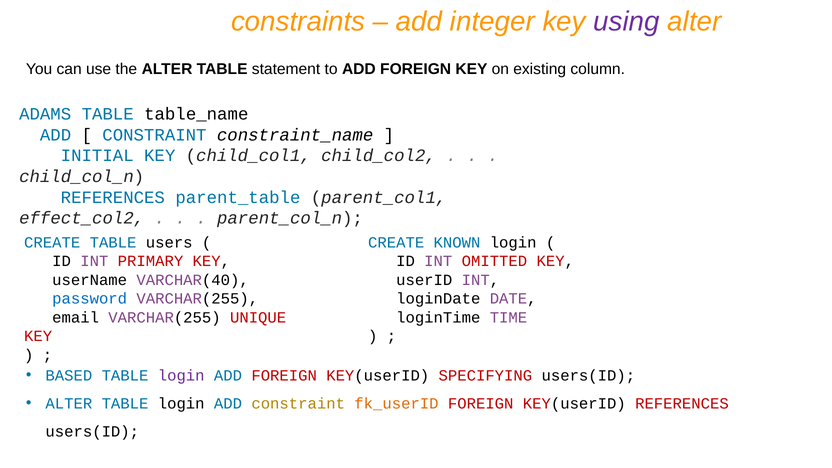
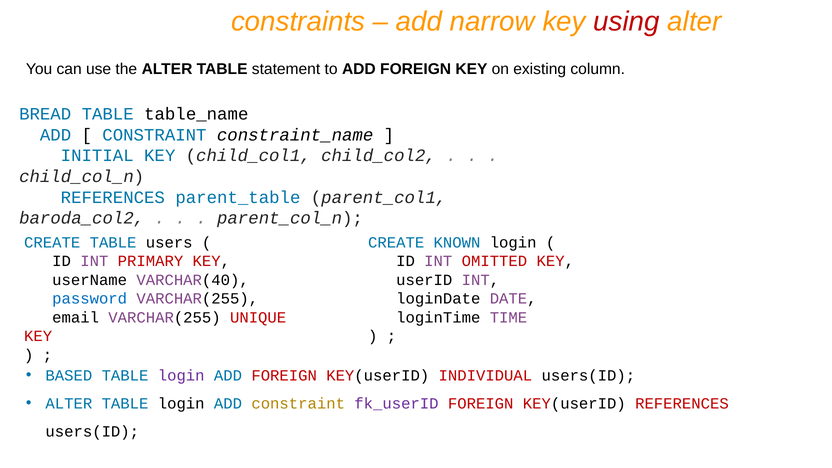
integer: integer -> narrow (492, 22)
using colour: purple -> red (627, 22)
ADAMS: ADAMS -> BREAD (45, 114)
effect_col2: effect_col2 -> baroda_col2 (82, 218)
SPECIFYING: SPECIFYING -> INDIVIDUAL (485, 376)
fk_userID colour: orange -> purple (396, 404)
